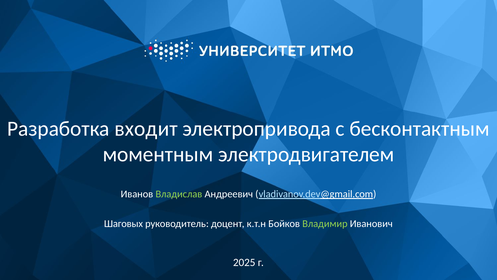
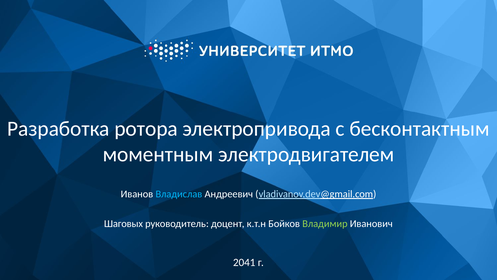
входит: входит -> ротора (146, 129)
Владислав colour: light green -> light blue (179, 194)
2025: 2025 -> 2041 (244, 262)
